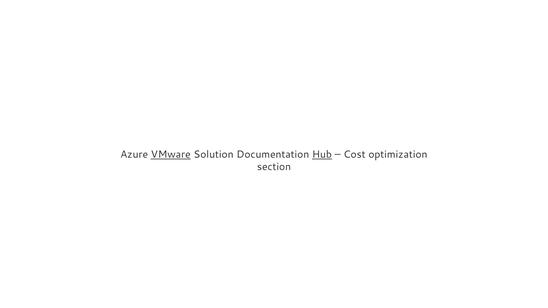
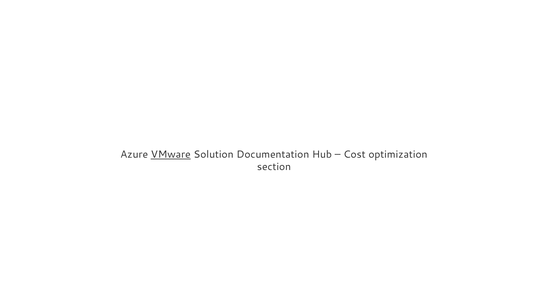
Hub underline: present -> none (322, 155)
